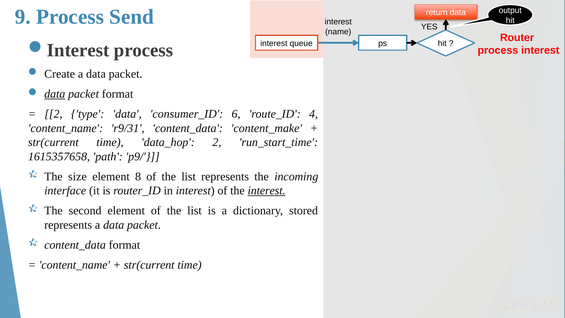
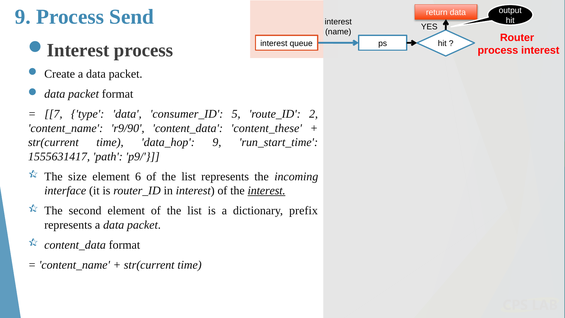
data underline: present -> none (55, 94)
2: 2 -> 7 (53, 114)
6: 6 -> 5 (236, 114)
4: 4 -> 2 (314, 114)
r9/31: r9/31 -> r9/90 (128, 128)
content_make: content_make -> content_these (266, 128)
data_hop 2: 2 -> 9 (217, 142)
1615357658: 1615357658 -> 1555631417 (59, 156)
8: 8 -> 6 (138, 176)
stored: stored -> prefix (303, 211)
